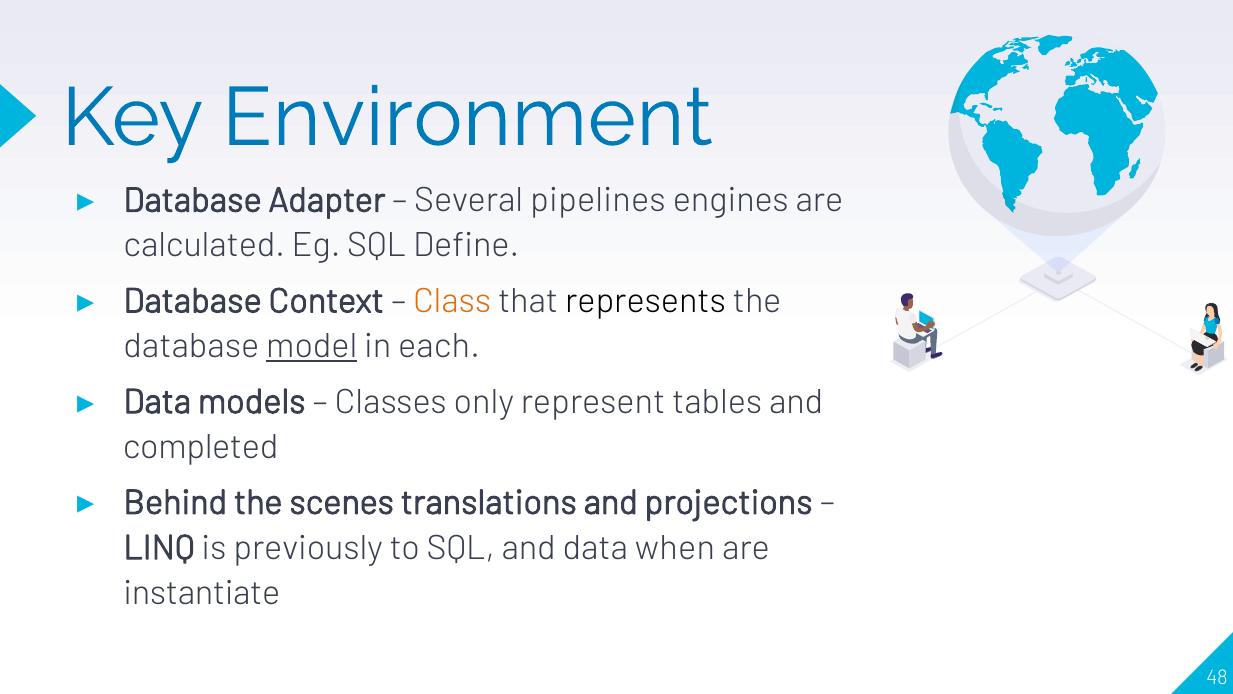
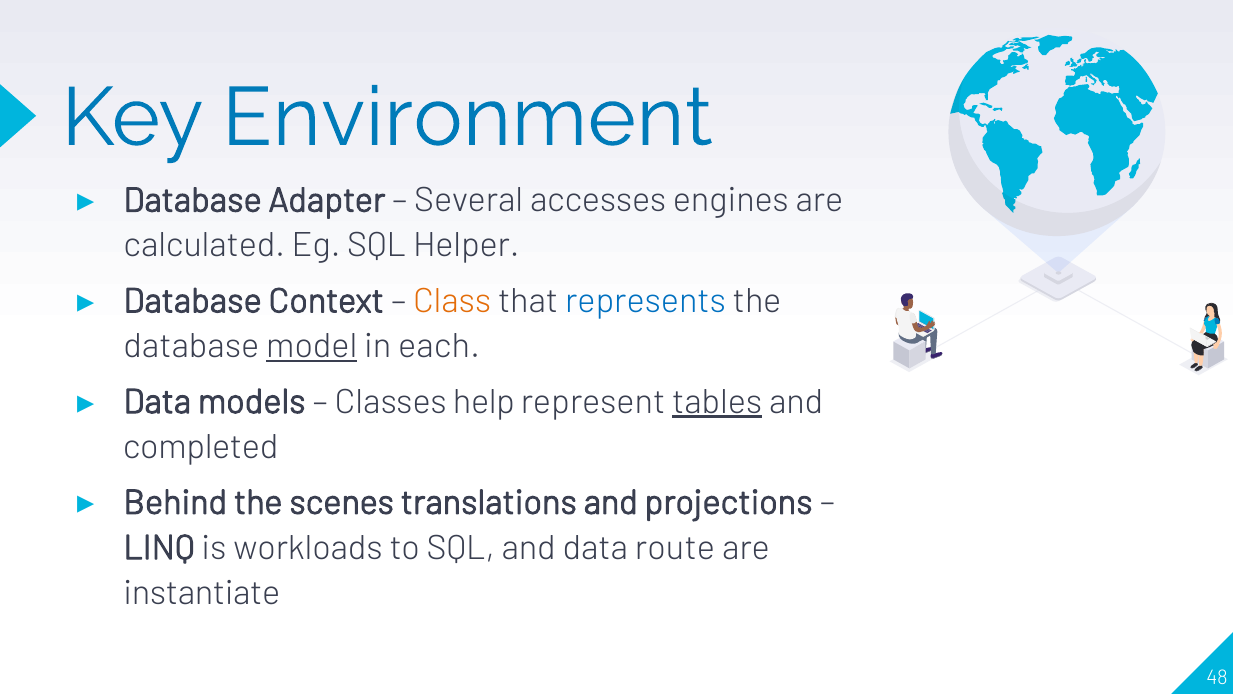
pipelines: pipelines -> accesses (598, 200)
Define: Define -> Helper (466, 245)
represents colour: black -> blue (646, 301)
only: only -> help (484, 402)
tables underline: none -> present (717, 402)
previously: previously -> workloads (308, 547)
when: when -> route (675, 547)
